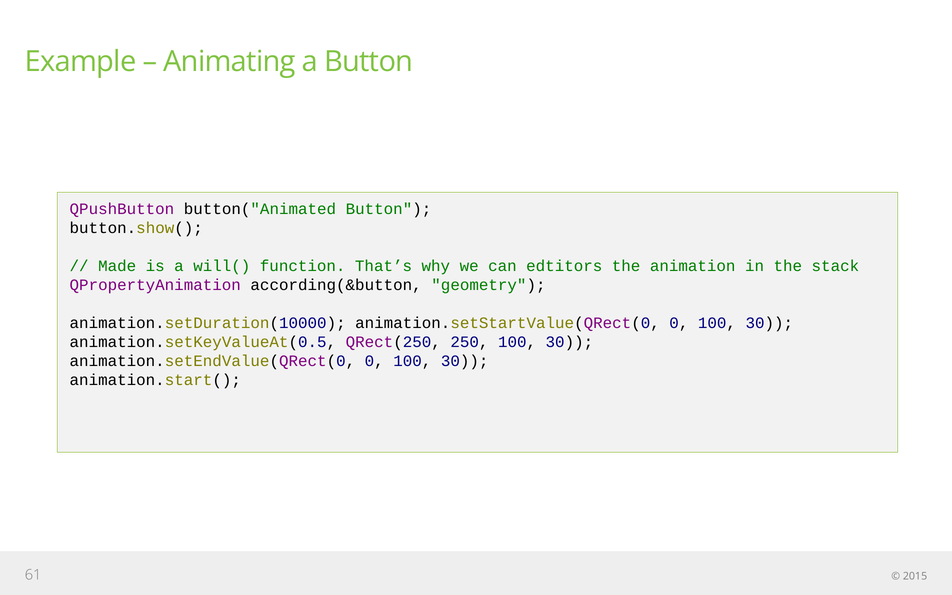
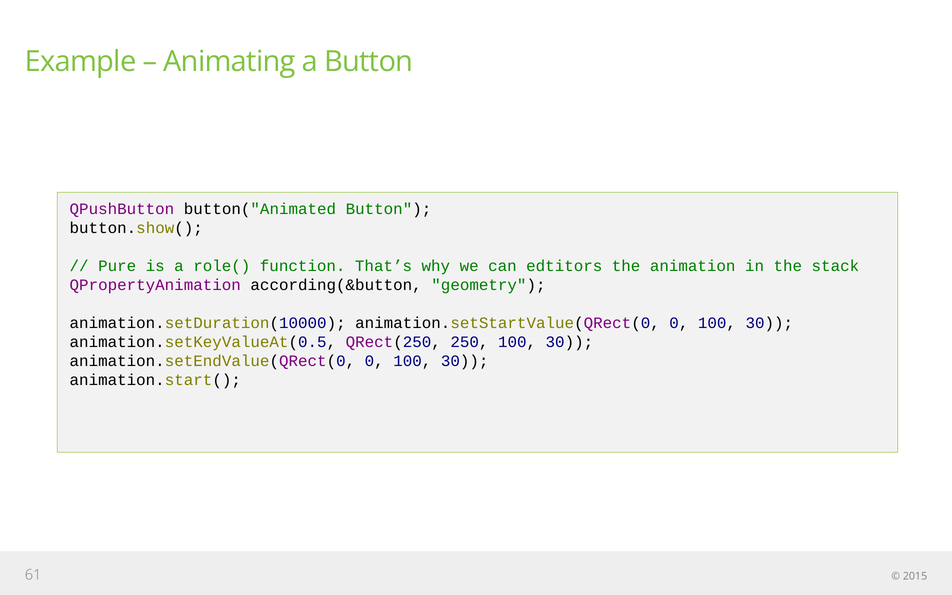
Made: Made -> Pure (117, 266)
will(: will( -> role( (222, 266)
